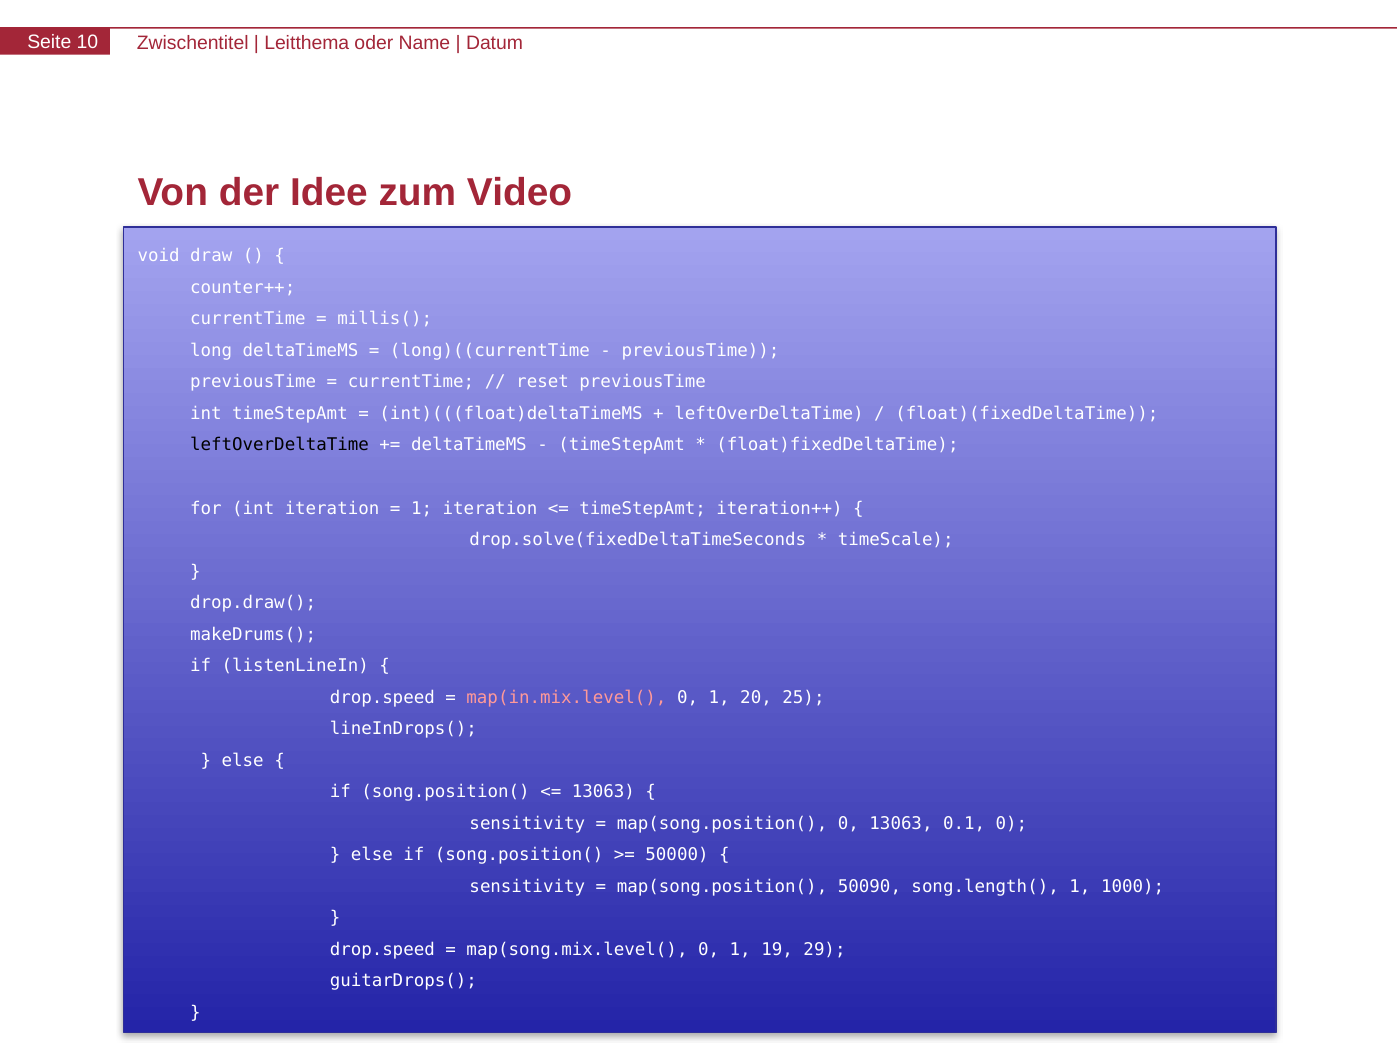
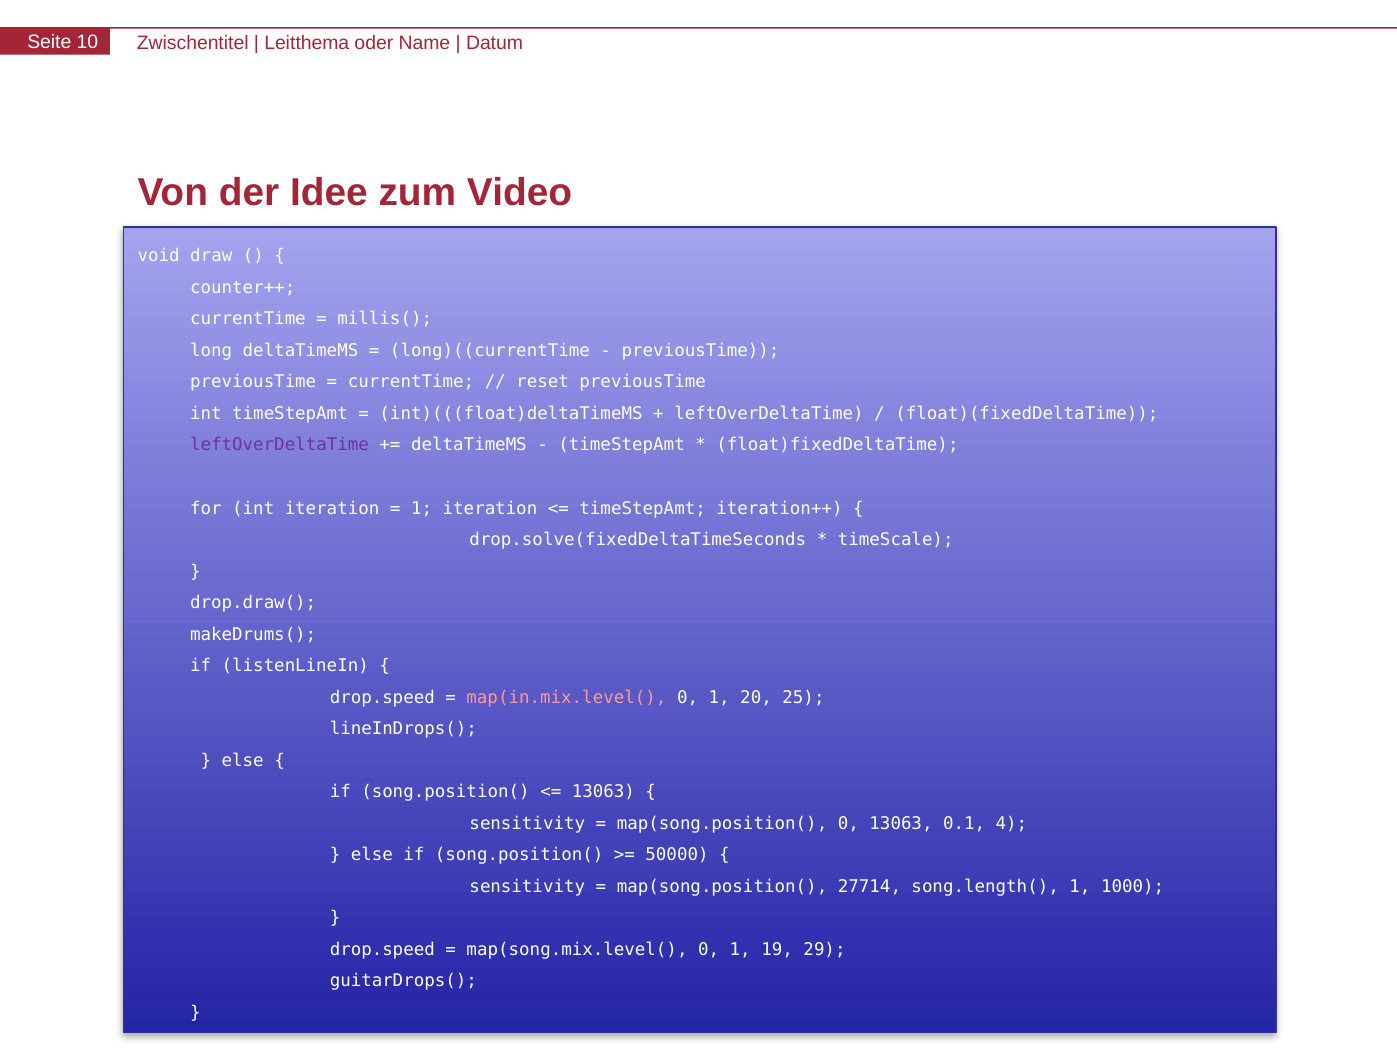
leftOverDeltaTime colour: black -> purple (279, 445)
0.1 0: 0 -> 4 (1011, 823)
50090: 50090 -> 27714 (869, 886)
